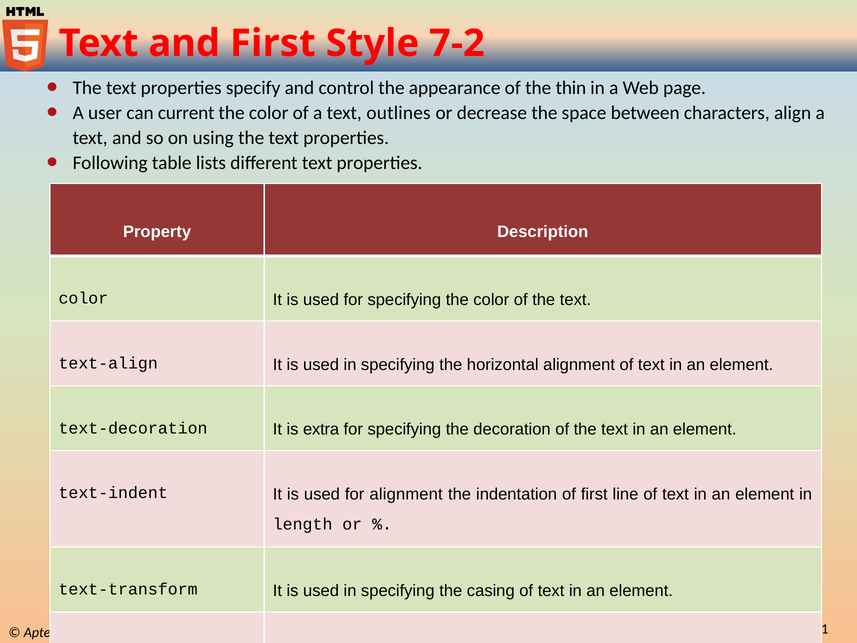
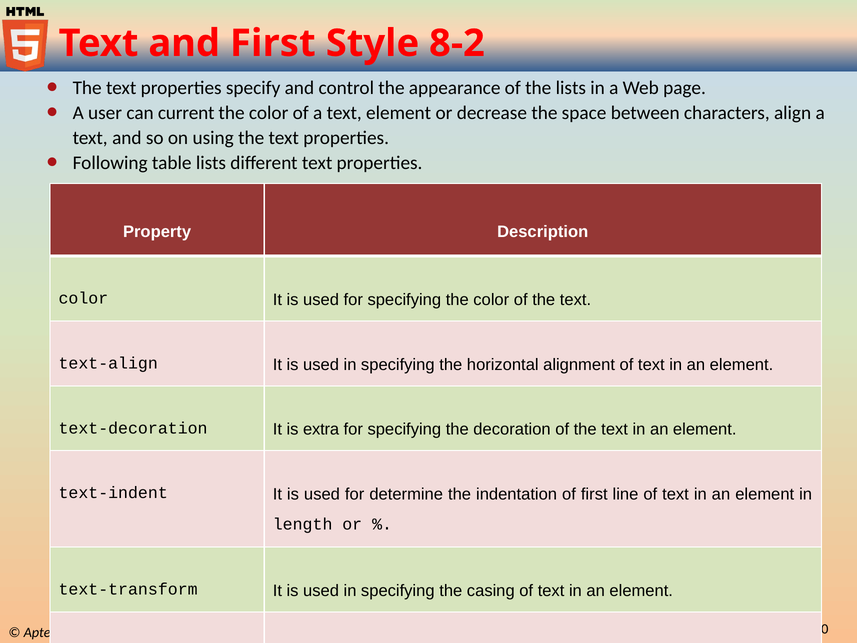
7-2: 7-2 -> 8-2 (457, 43)
the thin: thin -> lists (571, 88)
text outlines: outlines -> element (399, 113)
for alignment: alignment -> determine (406, 494)
1: 1 -> 0 (825, 629)
